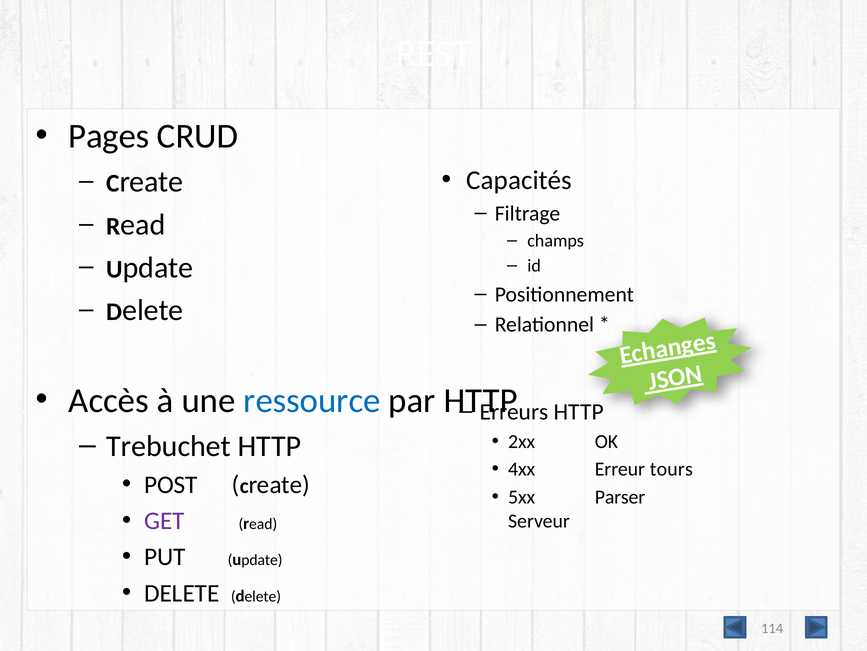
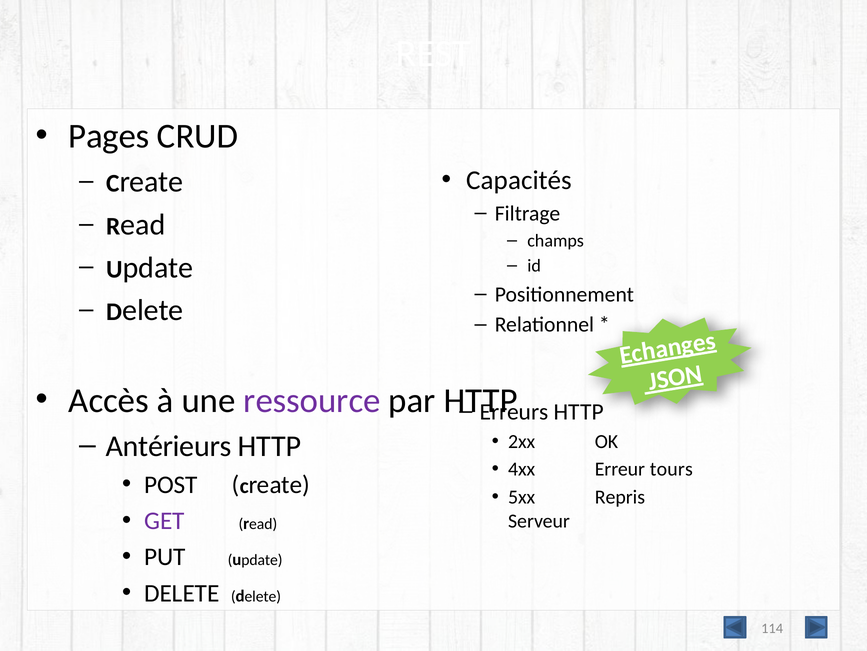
ressource colour: blue -> purple (312, 400)
Trebuchet: Trebuchet -> Antérieurs (169, 446)
Parser: Parser -> Repris (620, 497)
